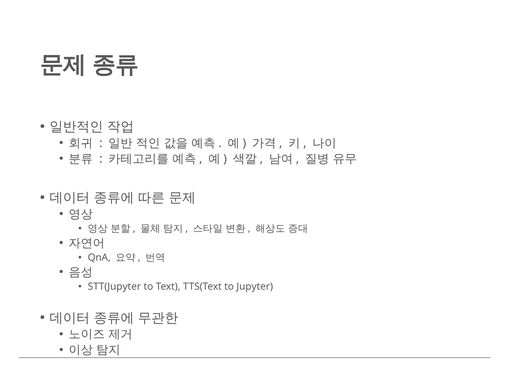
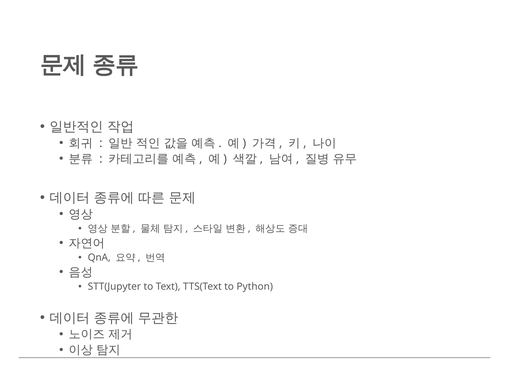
Jupyter: Jupyter -> Python (255, 287)
